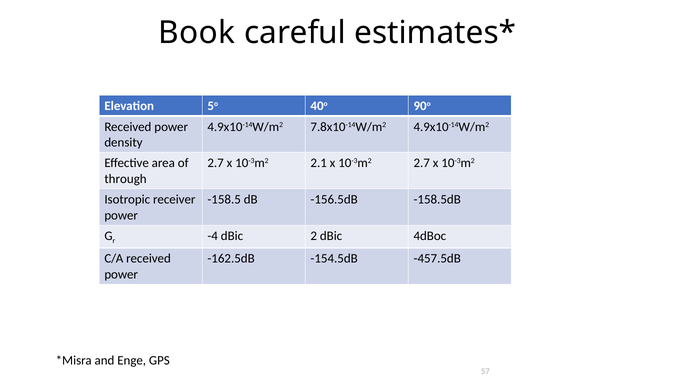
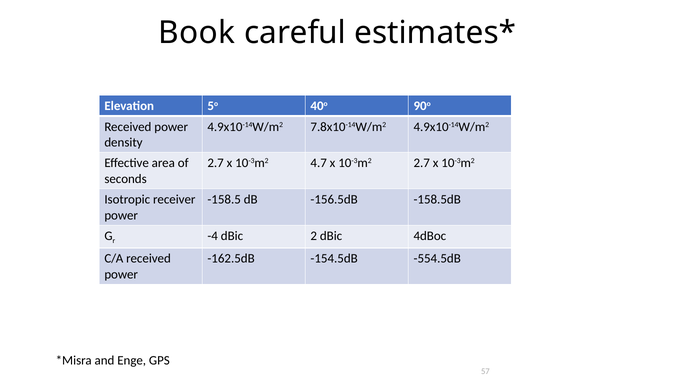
2.1: 2.1 -> 4.7 (319, 163)
through: through -> seconds (126, 179)
-457.5dB: -457.5dB -> -554.5dB (437, 258)
